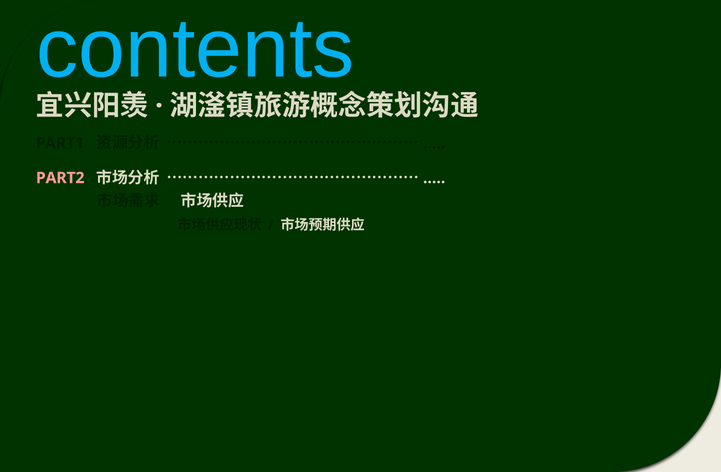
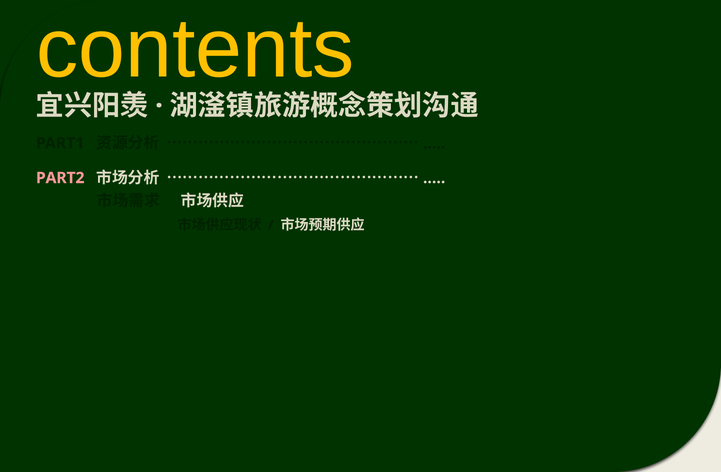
contents colour: light blue -> yellow (195, 49)
